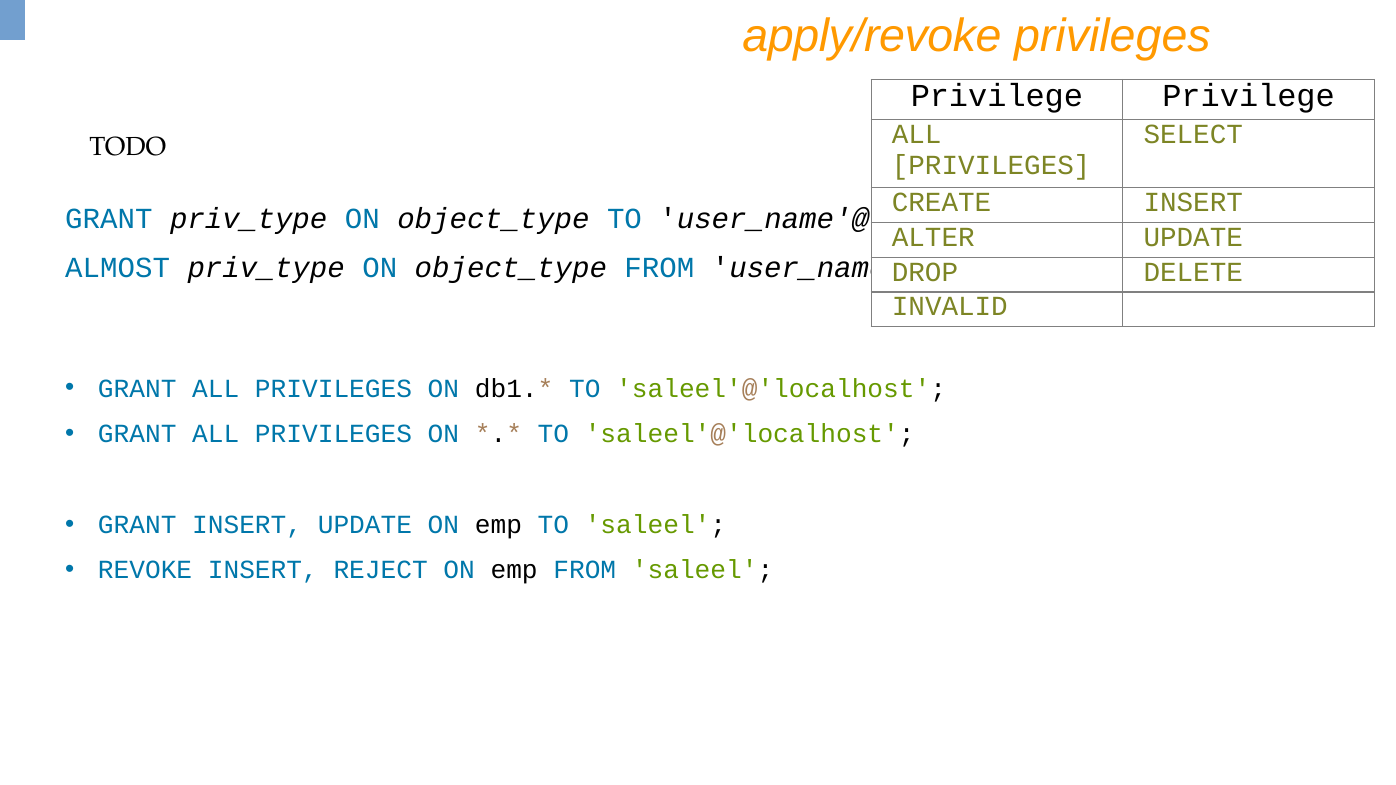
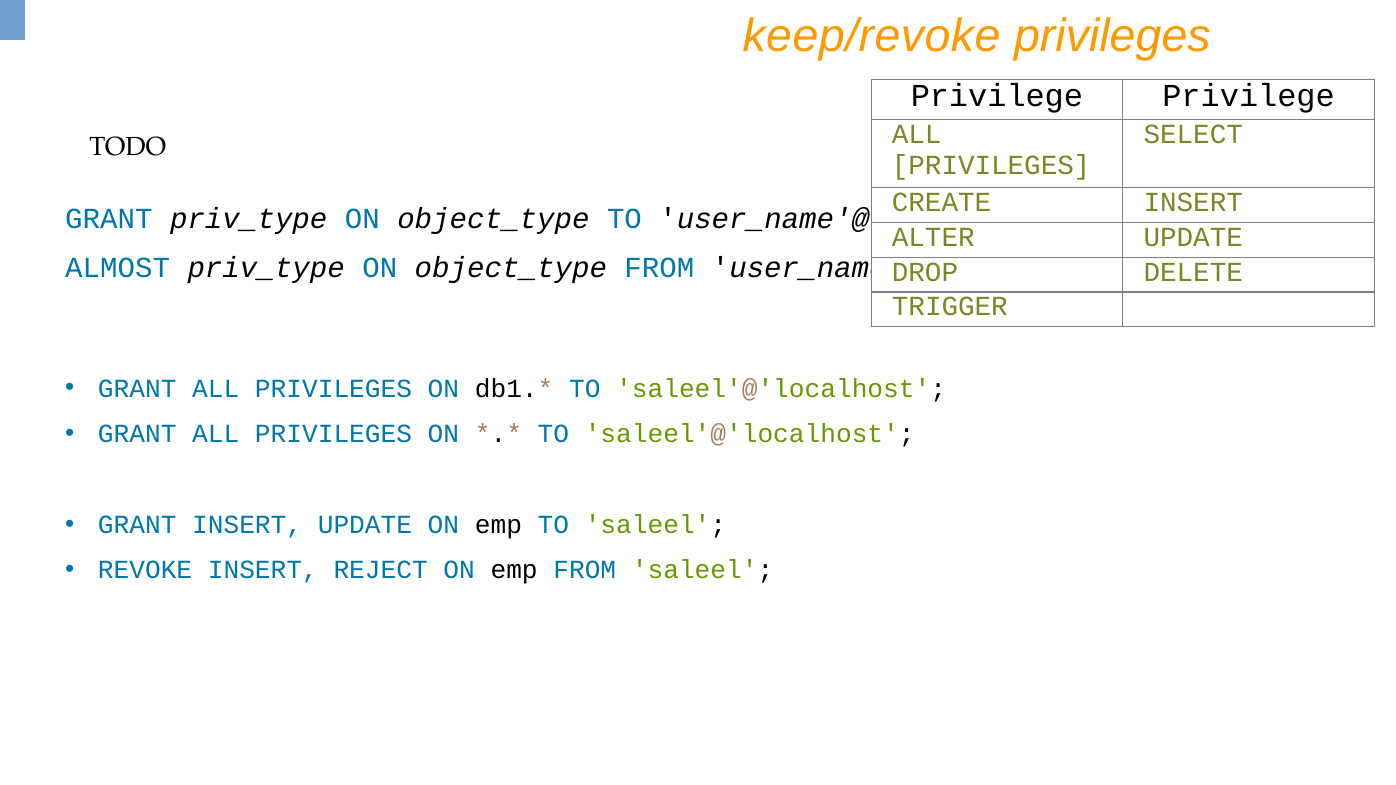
apply/revoke: apply/revoke -> keep/revoke (872, 36)
INVALID: INVALID -> TRIGGER (950, 307)
